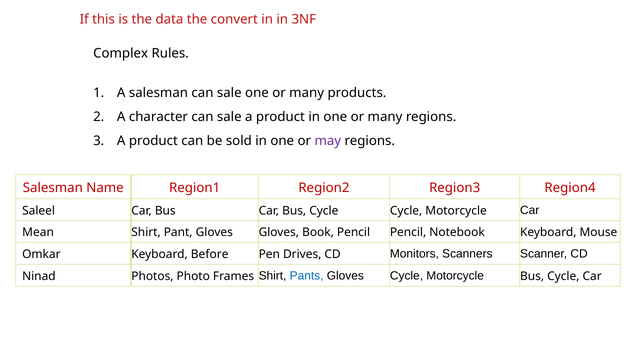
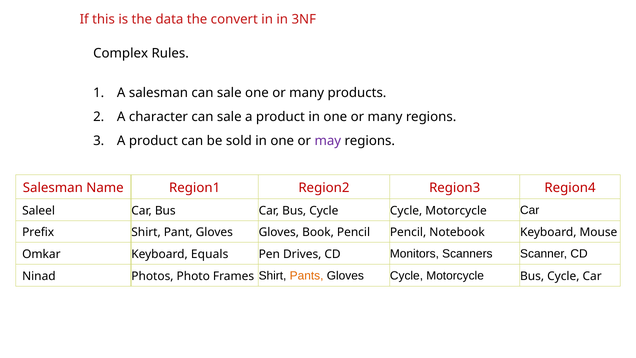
Mean: Mean -> Prefix (38, 232)
Before: Before -> Equals (210, 254)
Pants colour: blue -> orange (307, 275)
